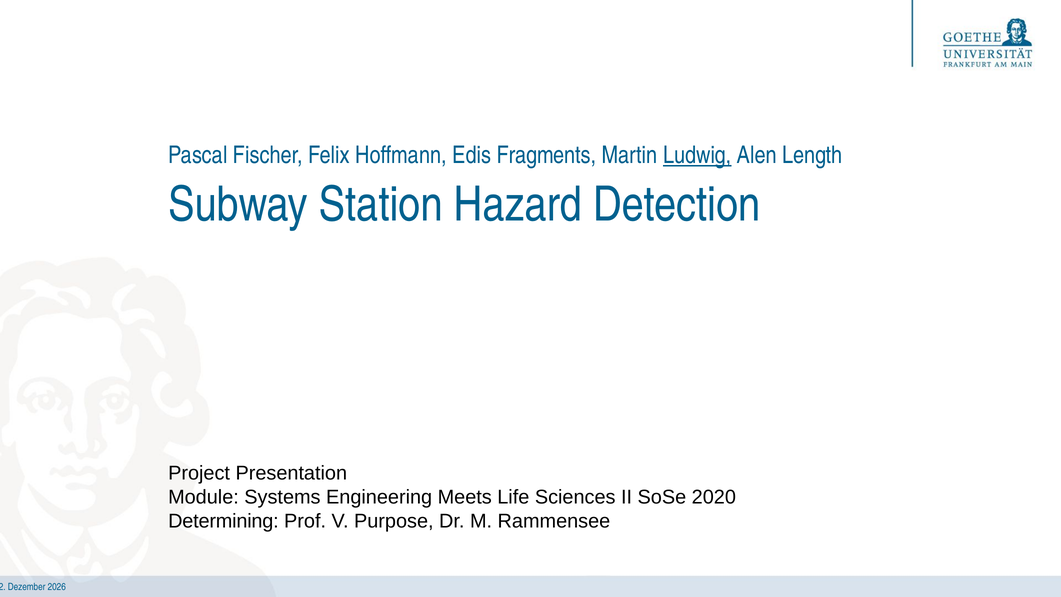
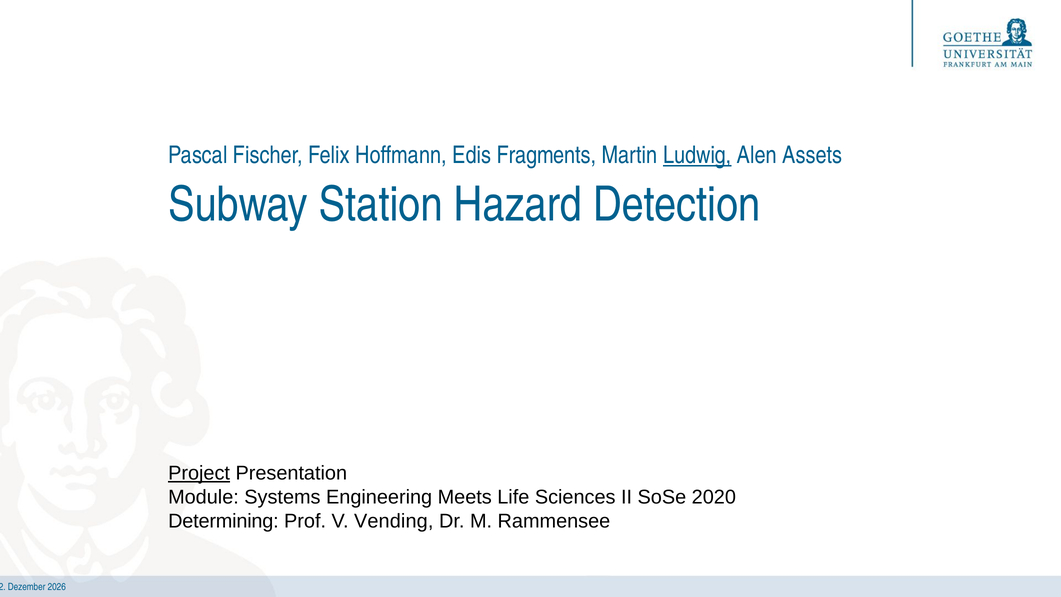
Length: Length -> Assets (812, 155)
Project underline: none -> present (199, 473)
Purpose: Purpose -> Vending (394, 521)
